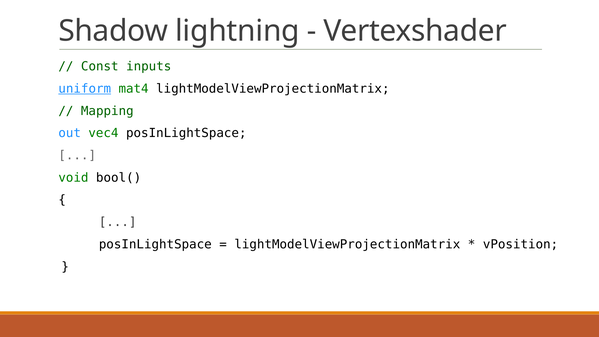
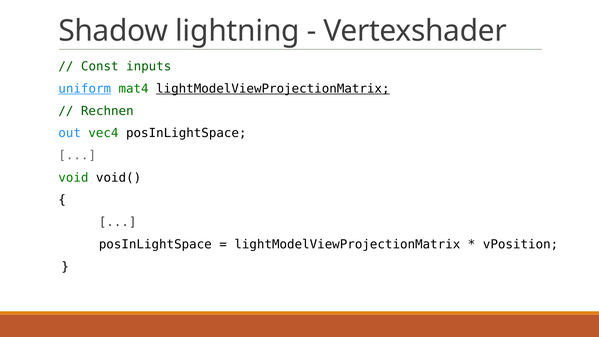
lightModelViewProjectionMatrix underline: none -> present (273, 89)
Mapping: Mapping -> Rechnen (107, 111)
bool(: bool( -> void( (119, 178)
